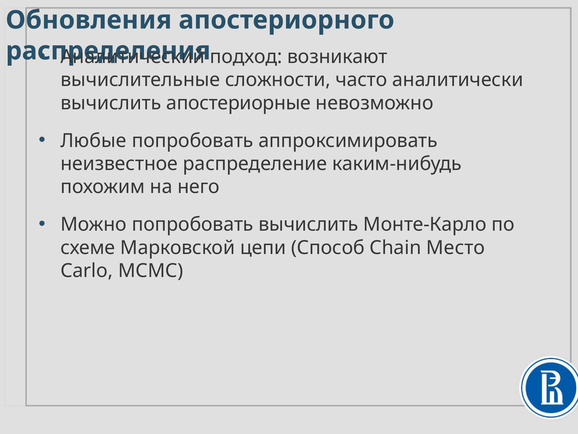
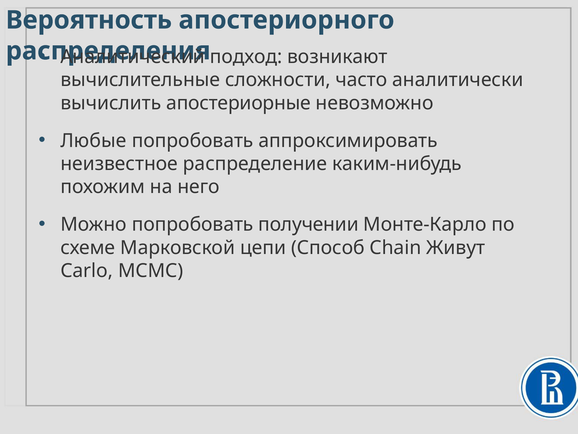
Обновления: Обновления -> Вероятность (89, 20)
попробовать вычислить: вычислить -> получении (308, 224)
Место: Место -> Живут (456, 247)
